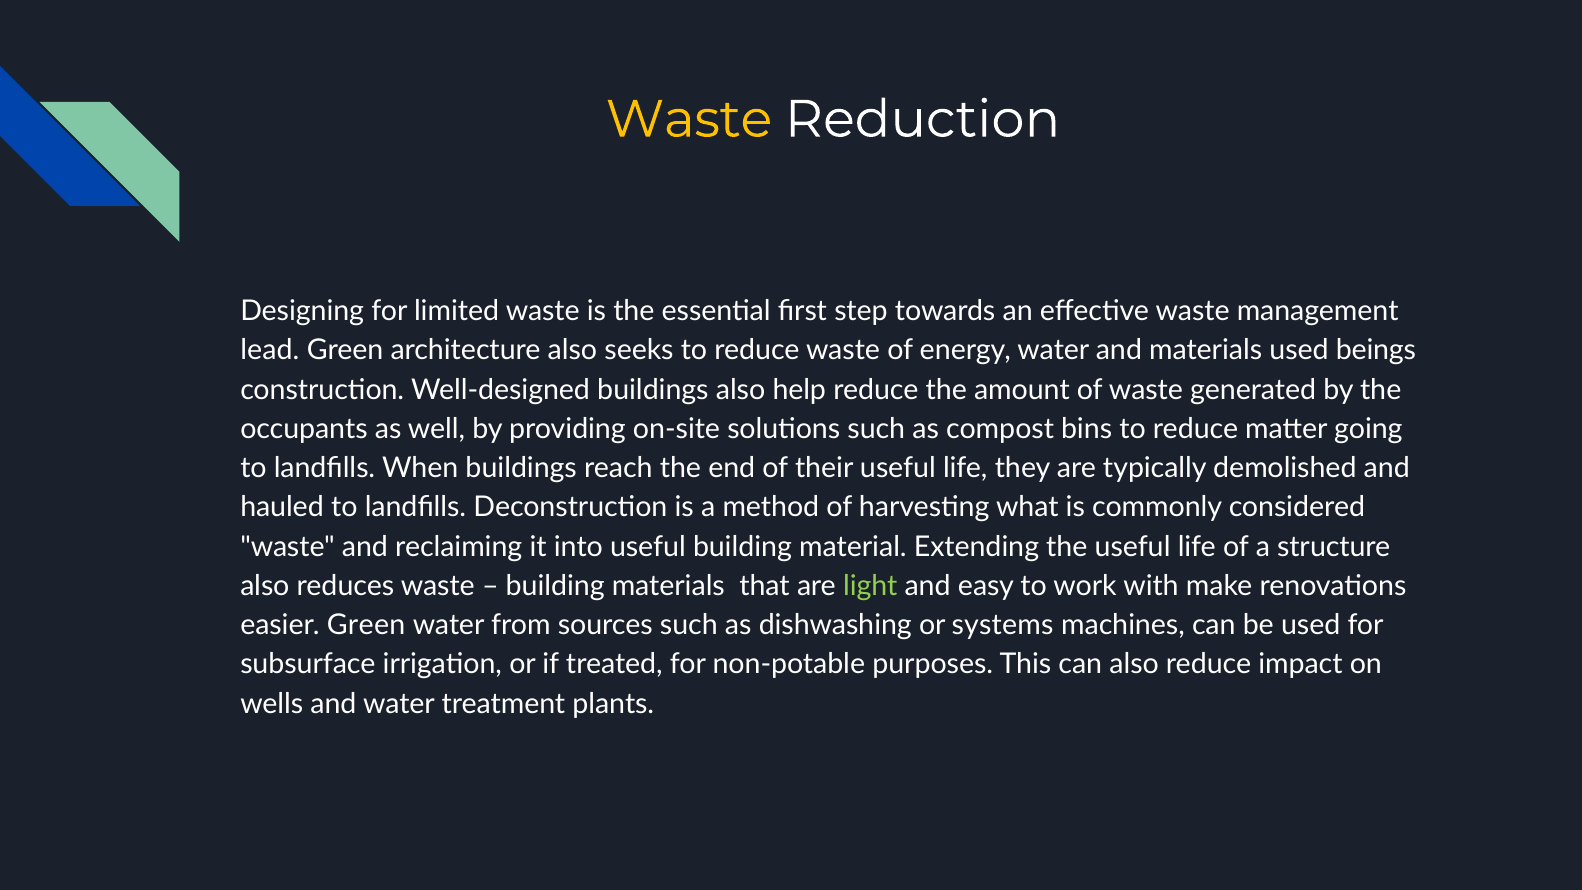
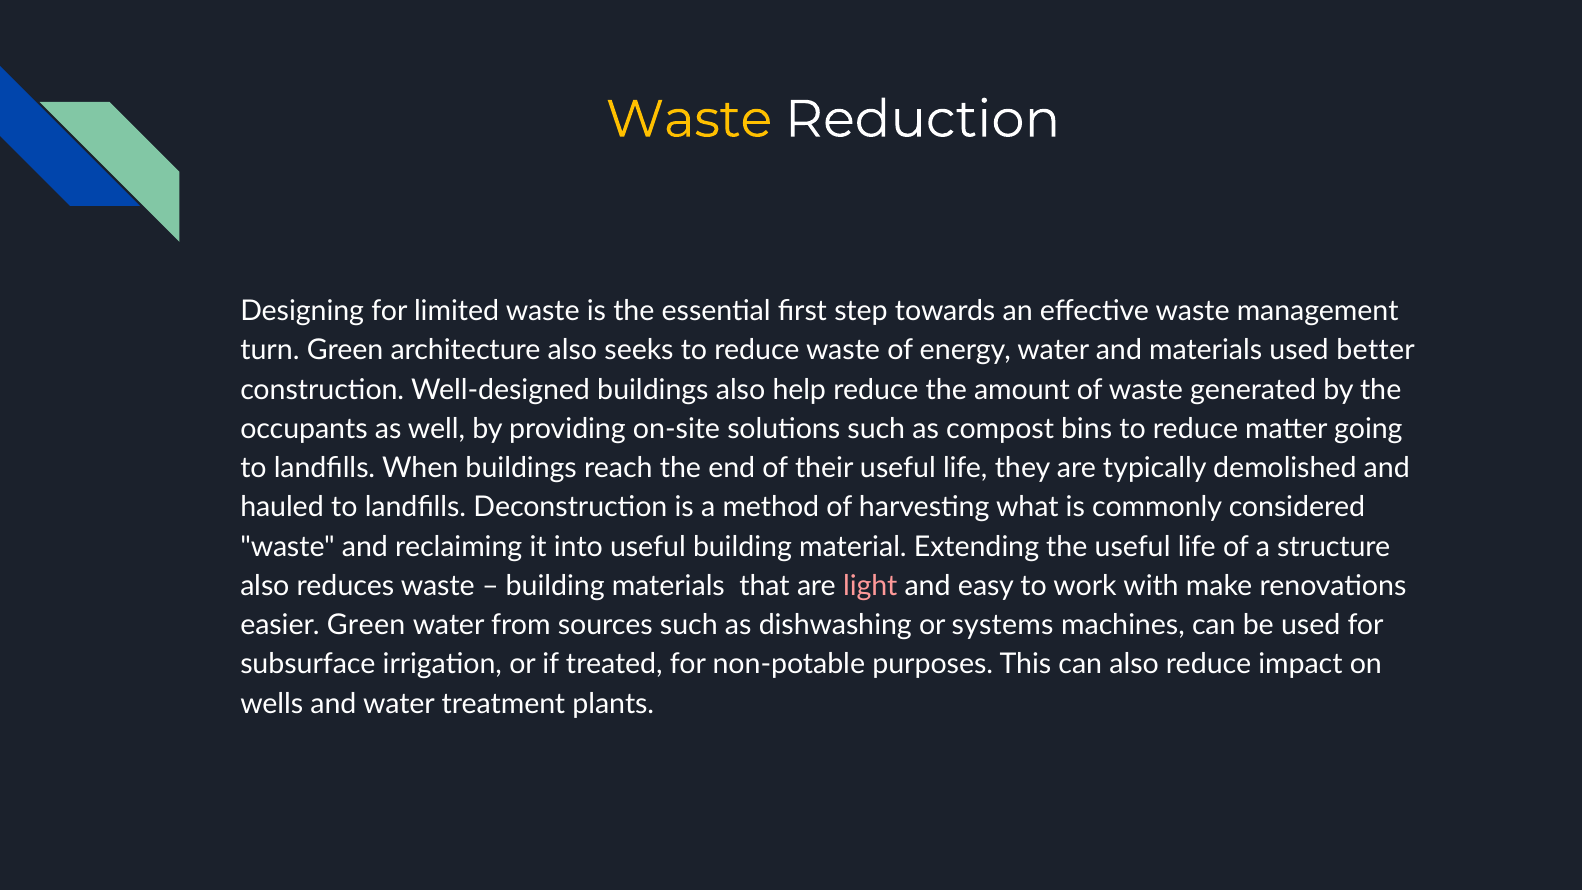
lead: lead -> turn (270, 350)
beings: beings -> better (1376, 350)
light colour: light green -> pink (870, 586)
